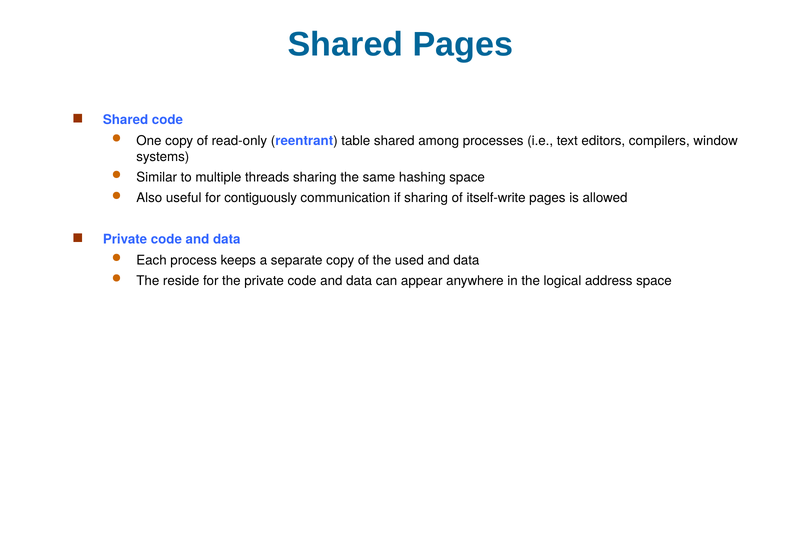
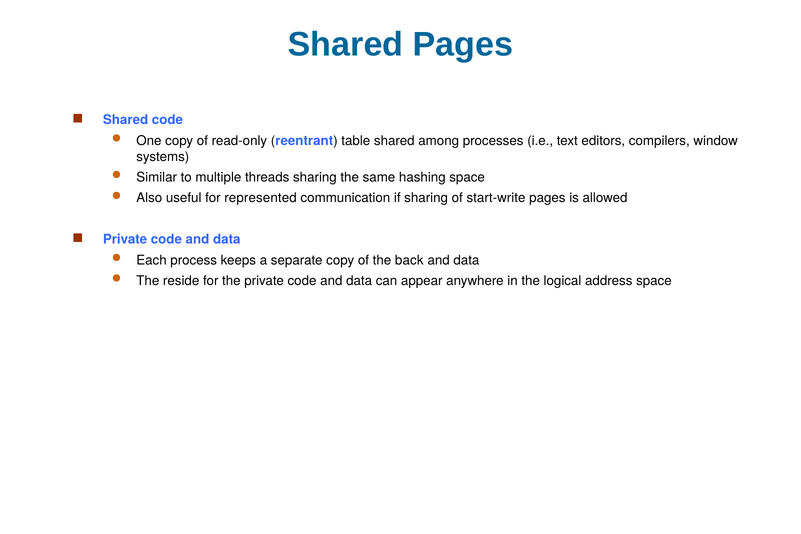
contiguously: contiguously -> represented (261, 198)
itself-write: itself-write -> start-write (496, 198)
used: used -> back (409, 260)
